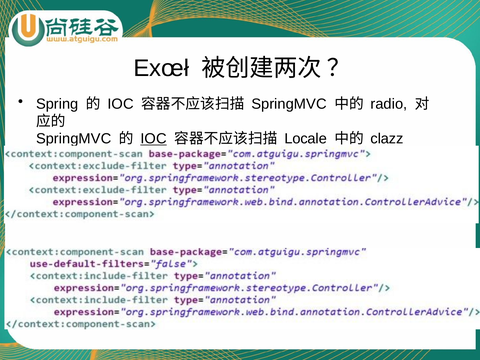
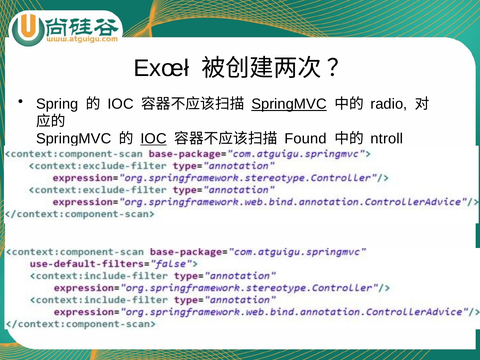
SpringMVC underline: none -> present (289, 104)
Locale: Locale -> Found (305, 139)
clazz: clazz -> ntroll (387, 139)
